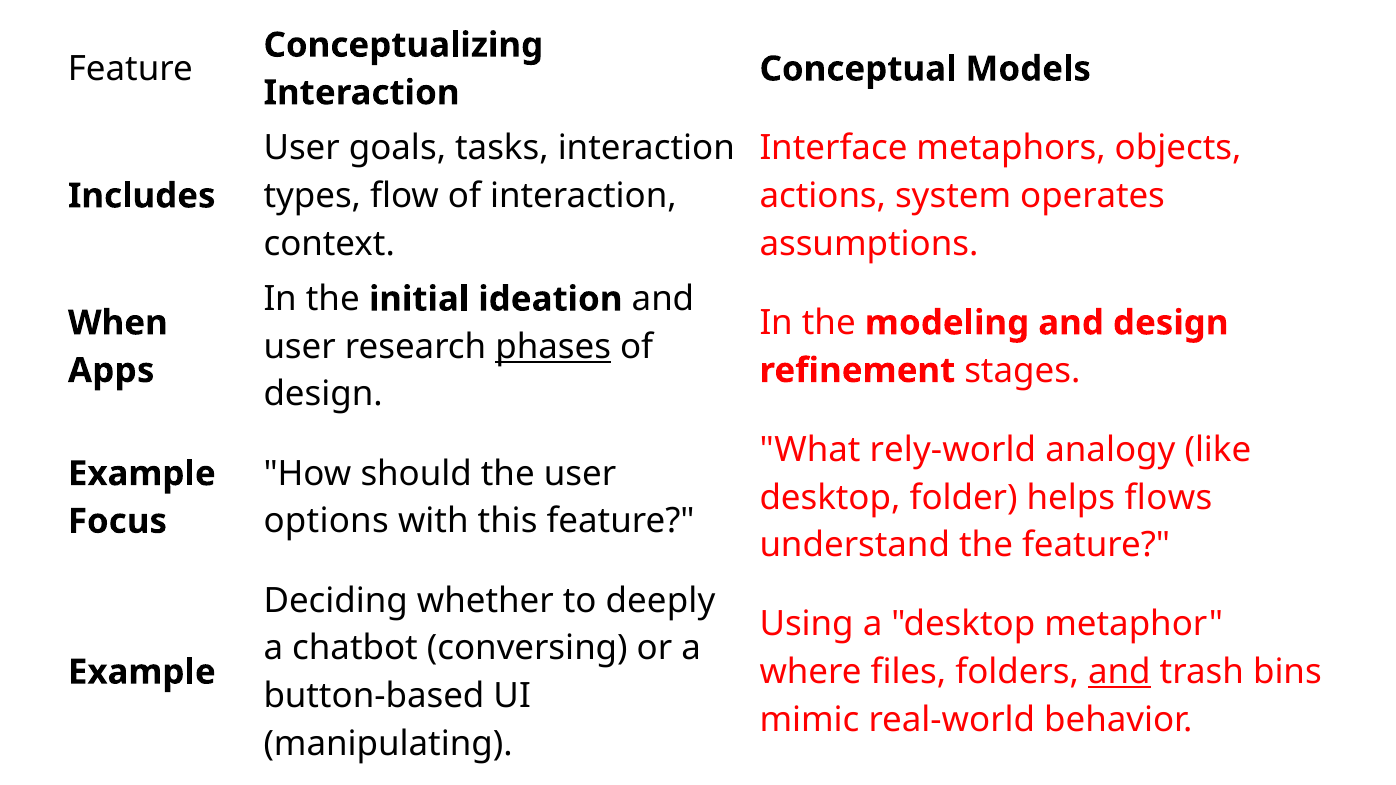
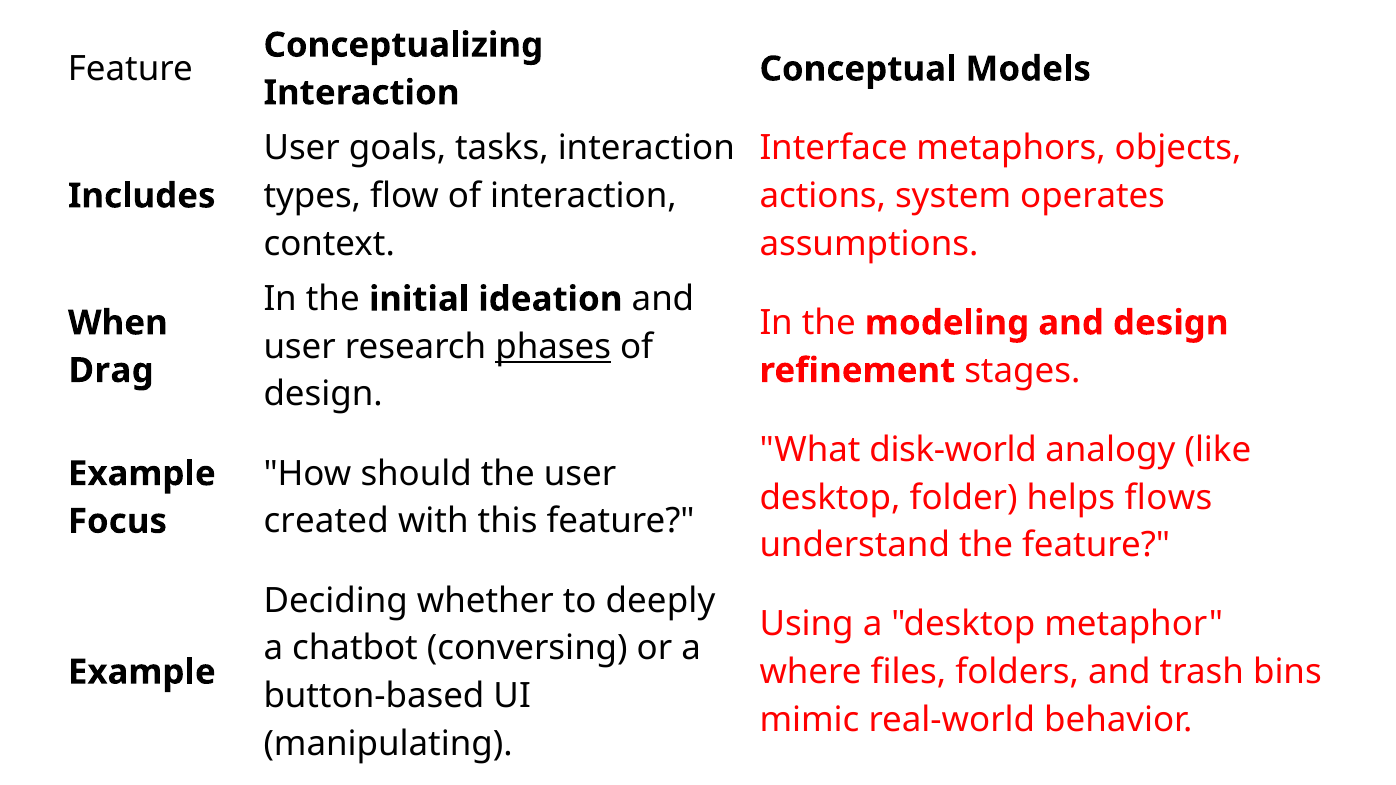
Apps: Apps -> Drag (111, 371)
rely-world: rely-world -> disk-world (953, 450)
options: options -> created (326, 521)
and underline: present -> none (1119, 672)
